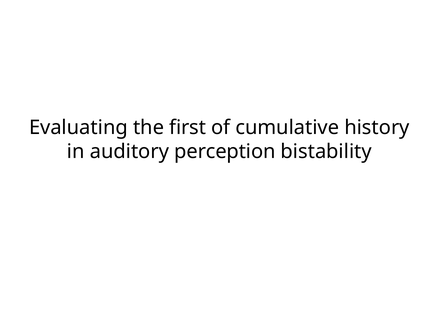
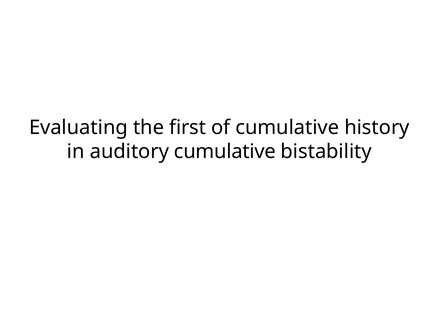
auditory perception: perception -> cumulative (225, 152)
